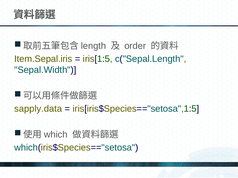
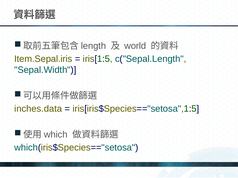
order: order -> world (135, 46)
sapply.data: sapply.data -> inches.data (38, 109)
